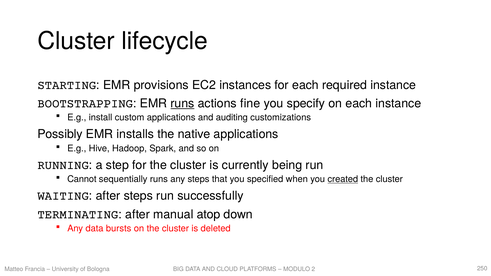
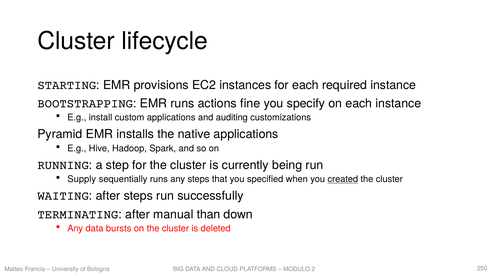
runs underline: present -> none (182, 103)
Possibly: Possibly -> Pyramid (60, 134)
Cannot: Cannot -> Supply (82, 179)
atop: atop -> than (209, 214)
